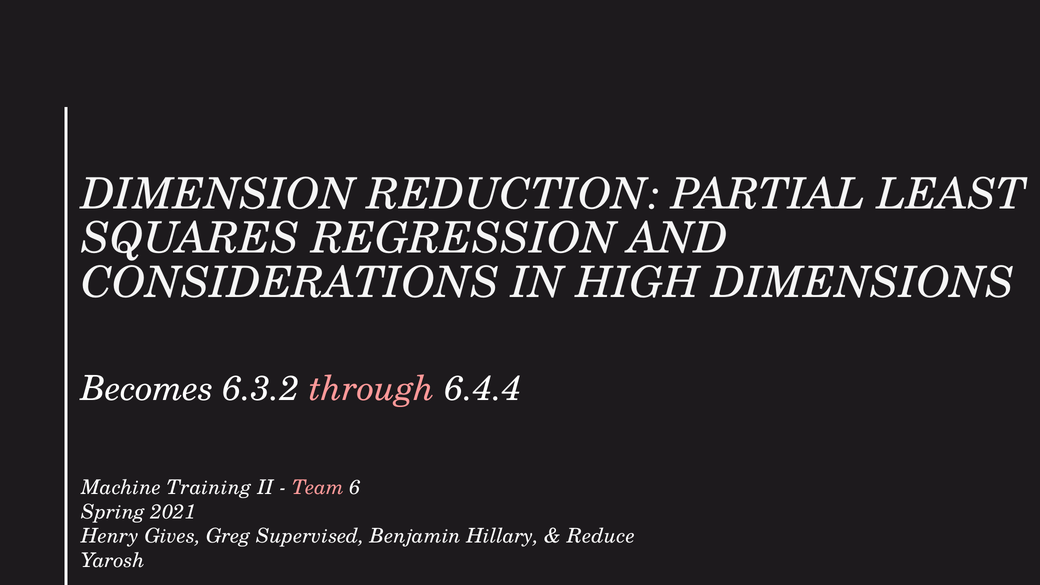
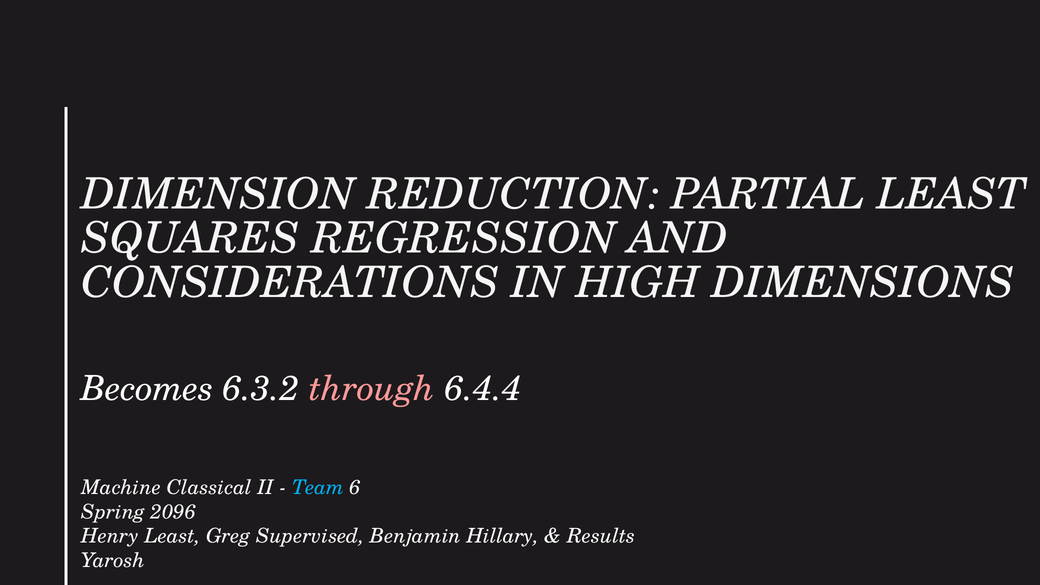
Training: Training -> Classical (209, 488)
Team colour: pink -> light blue (318, 488)
2021: 2021 -> 2096 (173, 512)
Henry Gives: Gives -> Least (173, 536)
Reduce: Reduce -> Results (601, 536)
